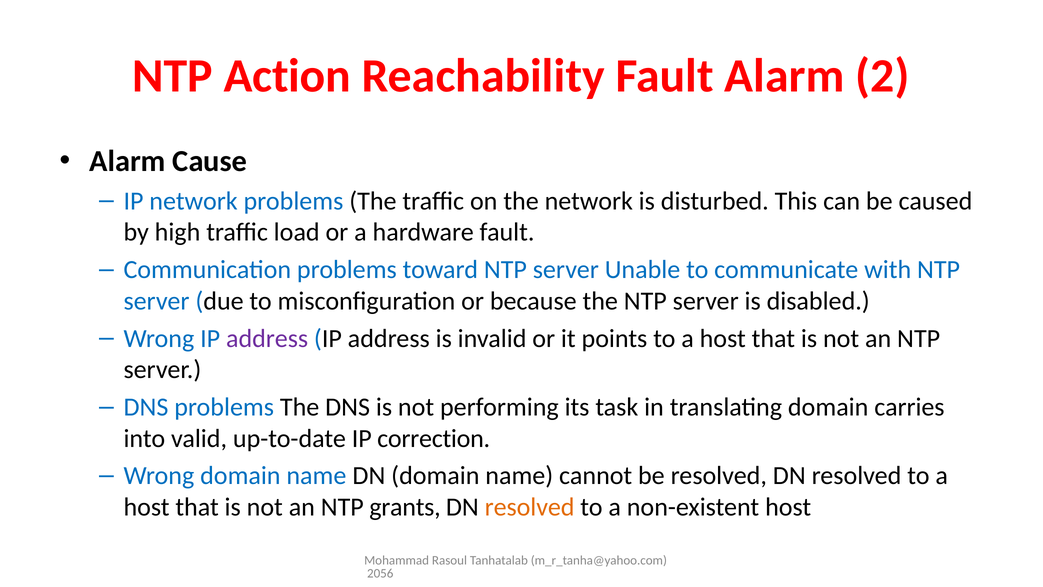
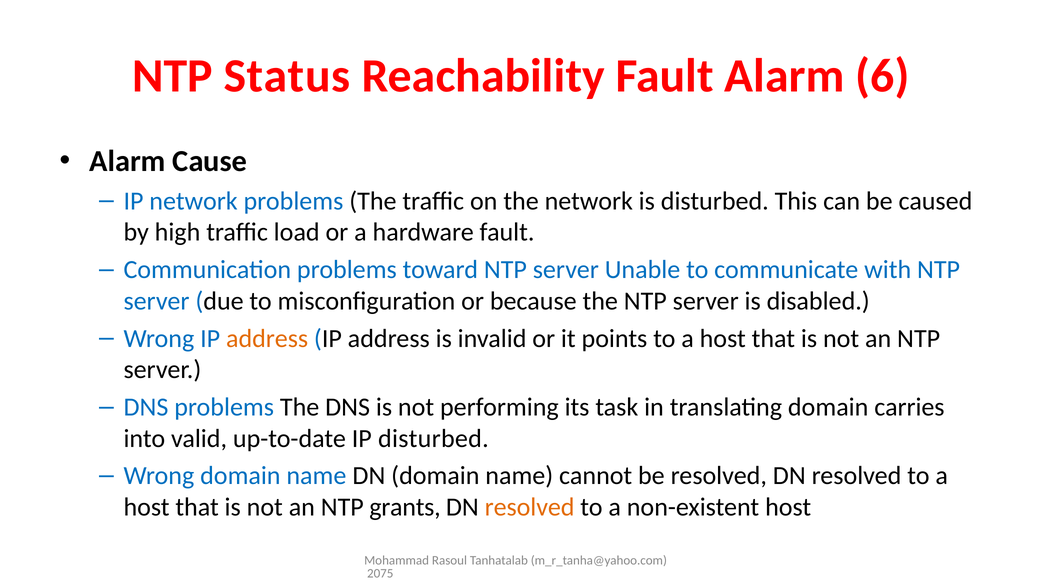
Action: Action -> Status (287, 76)
2: 2 -> 6 (882, 76)
address colour: purple -> orange (267, 338)
IP correction: correction -> disturbed (433, 438)
2056: 2056 -> 2075 (380, 573)
